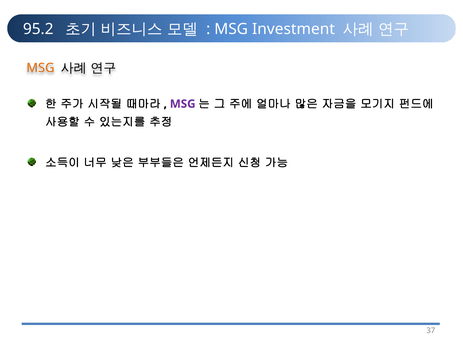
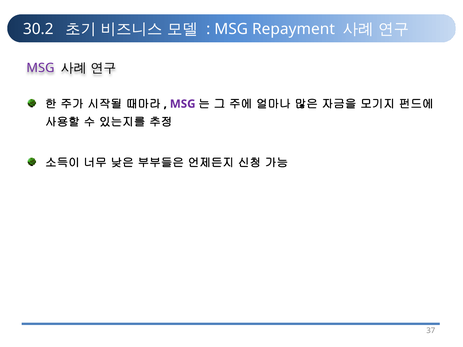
95.2: 95.2 -> 30.2 (38, 29)
Investment: Investment -> Repayment (293, 29)
MSG colour: orange -> purple (40, 68)
